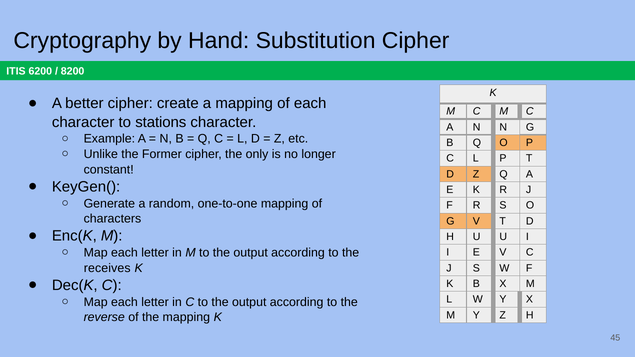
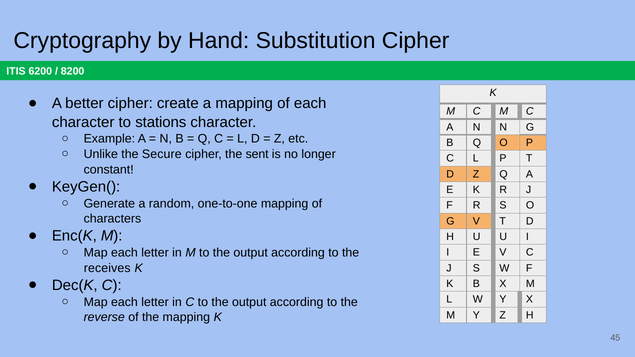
Former: Former -> Secure (162, 154)
only: only -> sent (257, 154)
